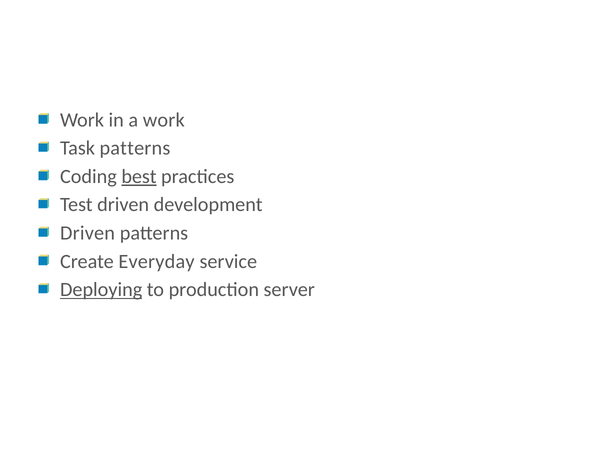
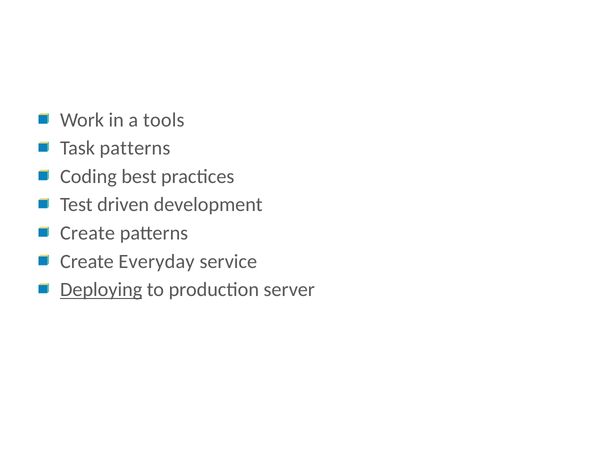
a work: work -> tools (164, 120)
best underline: present -> none (139, 177)
Driven: Driven -> Create (88, 233)
